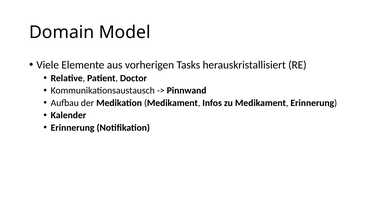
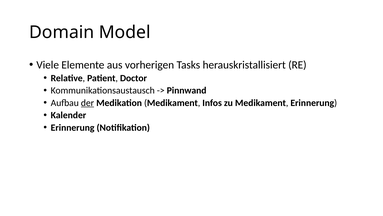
der underline: none -> present (88, 103)
